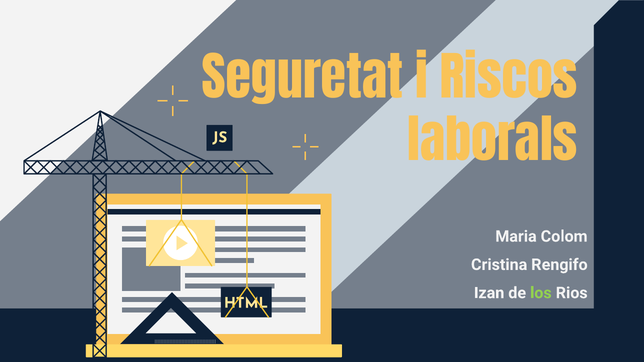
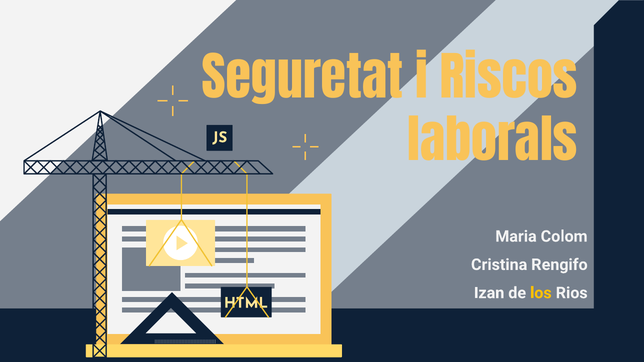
los colour: light green -> yellow (541, 293)
